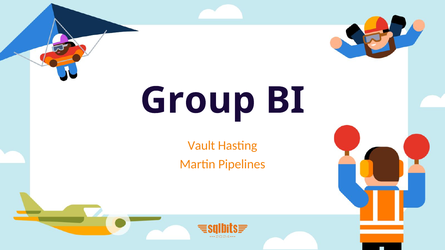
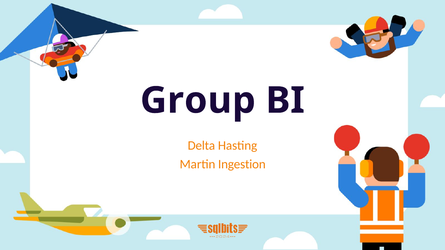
Vault: Vault -> Delta (201, 146)
Pipelines: Pipelines -> Ingestion (242, 164)
